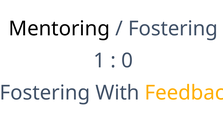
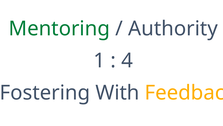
Mentoring colour: black -> green (59, 29)
Fostering: Fostering -> Authority (173, 29)
0: 0 -> 4 (127, 60)
